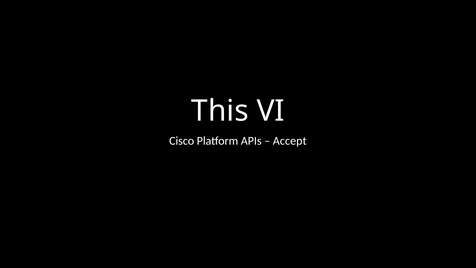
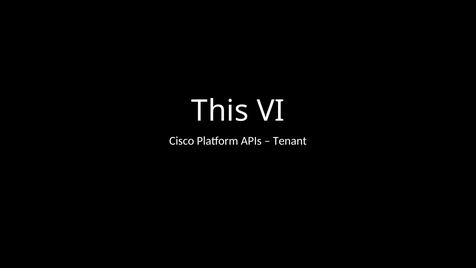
Accept: Accept -> Tenant (290, 141)
